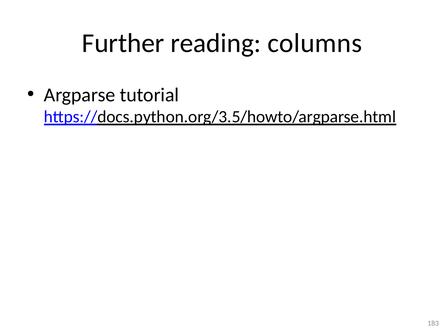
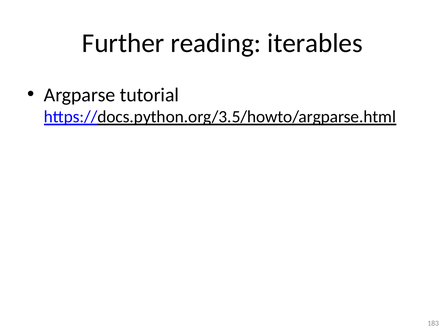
columns: columns -> iterables (315, 43)
